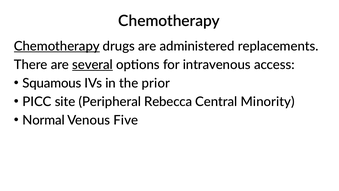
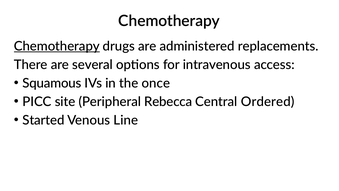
several underline: present -> none (93, 65)
prior: prior -> once (156, 83)
Minority: Minority -> Ordered (268, 102)
Normal: Normal -> Started (43, 120)
Five: Five -> Line (126, 120)
